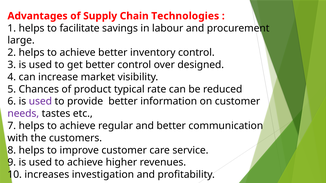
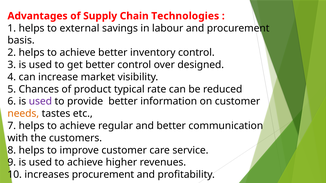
facilitate: facilitate -> external (79, 28)
large: large -> basis (21, 40)
needs colour: purple -> orange (23, 114)
increases investigation: investigation -> procurement (103, 175)
